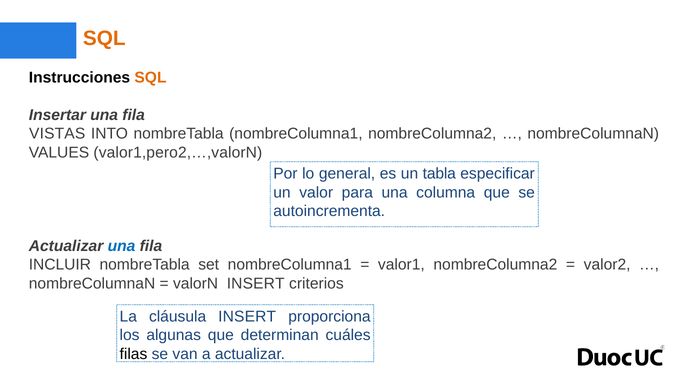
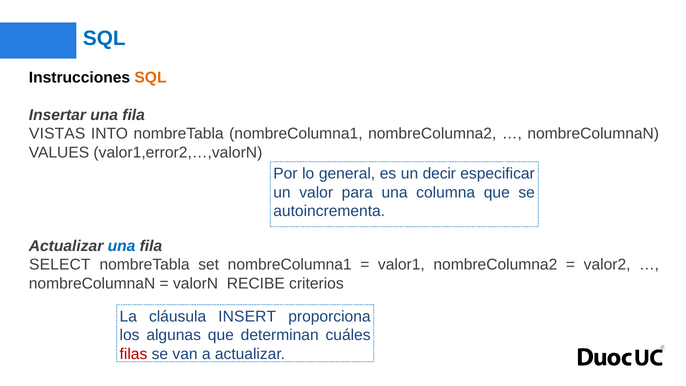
SQL colour: orange -> blue (104, 38)
valor1,pero2,…,valorN: valor1,pero2,…,valorN -> valor1,error2,…,valorN (178, 152)
tabla: tabla -> decir (439, 174)
INCLUIR: INCLUIR -> SELECT (60, 265)
valorN INSERT: INSERT -> RECIBE (256, 283)
filas colour: black -> red (133, 354)
